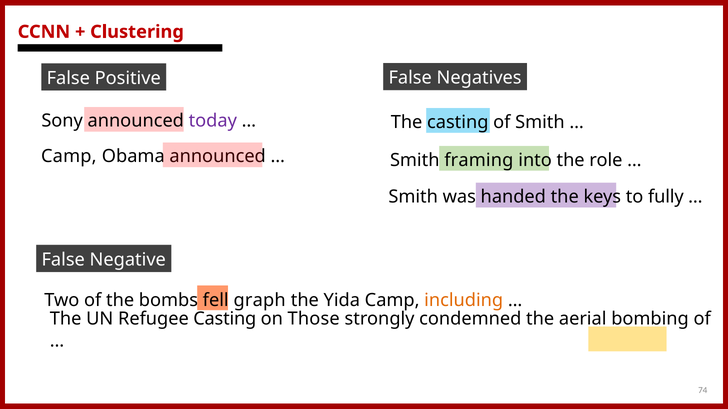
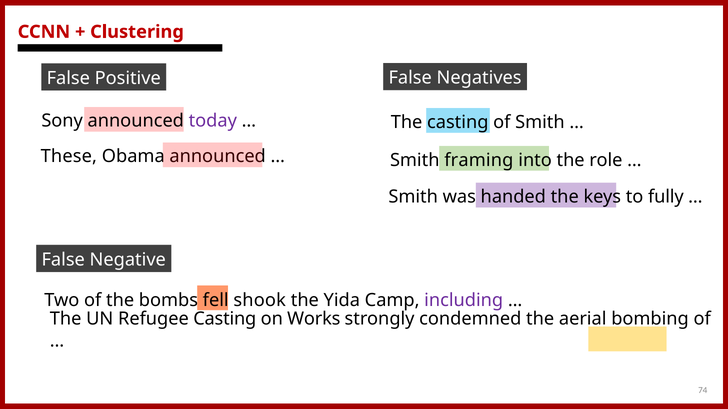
Camp: Camp -> These (69, 156)
graph: graph -> shook (260, 301)
including colour: orange -> purple (464, 301)
Those: Those -> Works (314, 319)
